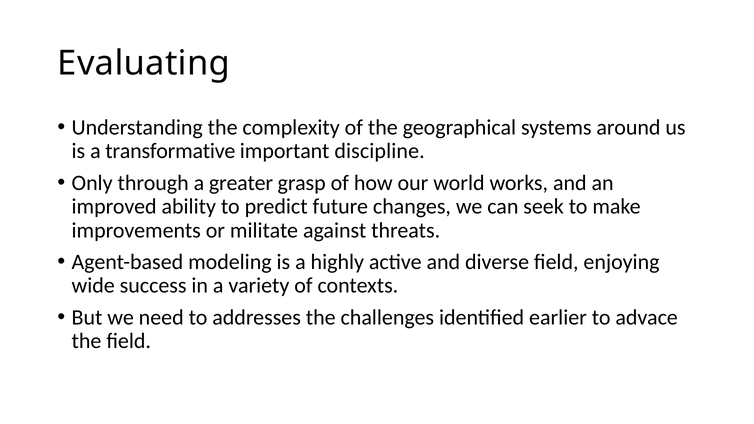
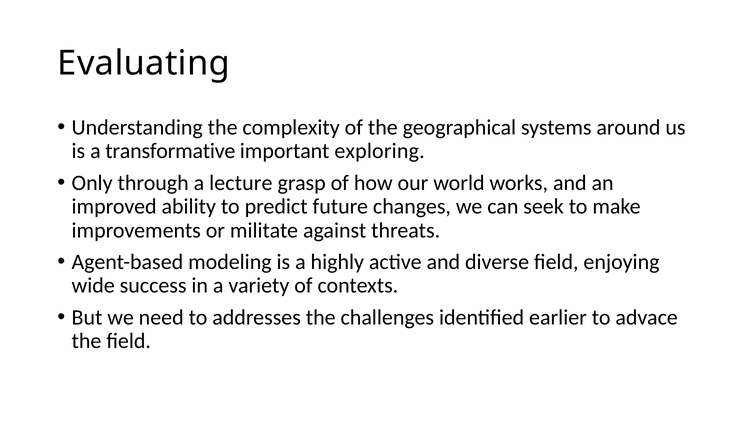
discipline: discipline -> exploring (380, 151)
greater: greater -> lecture (241, 183)
